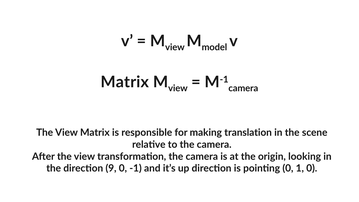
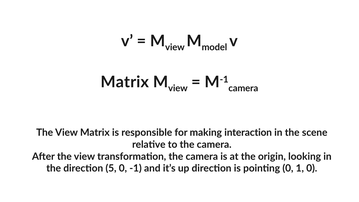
translation: translation -> interaction (248, 132)
9: 9 -> 5 (111, 168)
